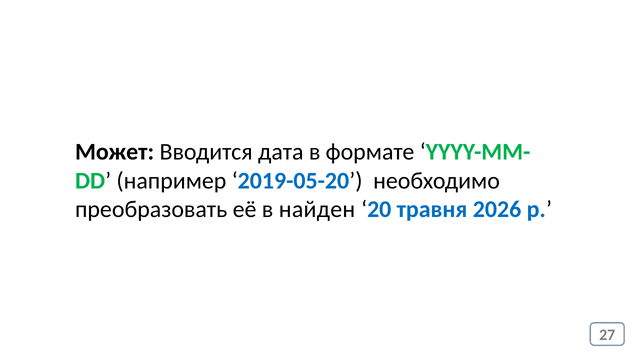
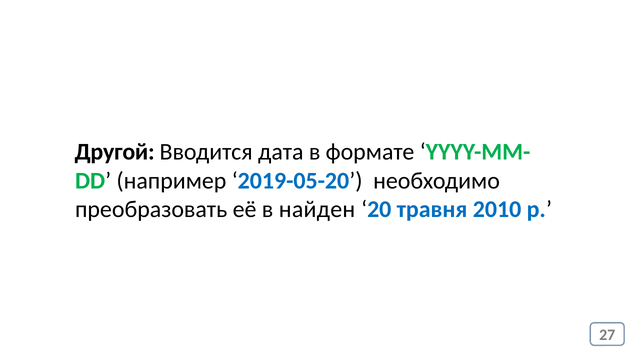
Может: Может -> Другой (115, 152)
2026: 2026 -> 2010 (497, 209)
